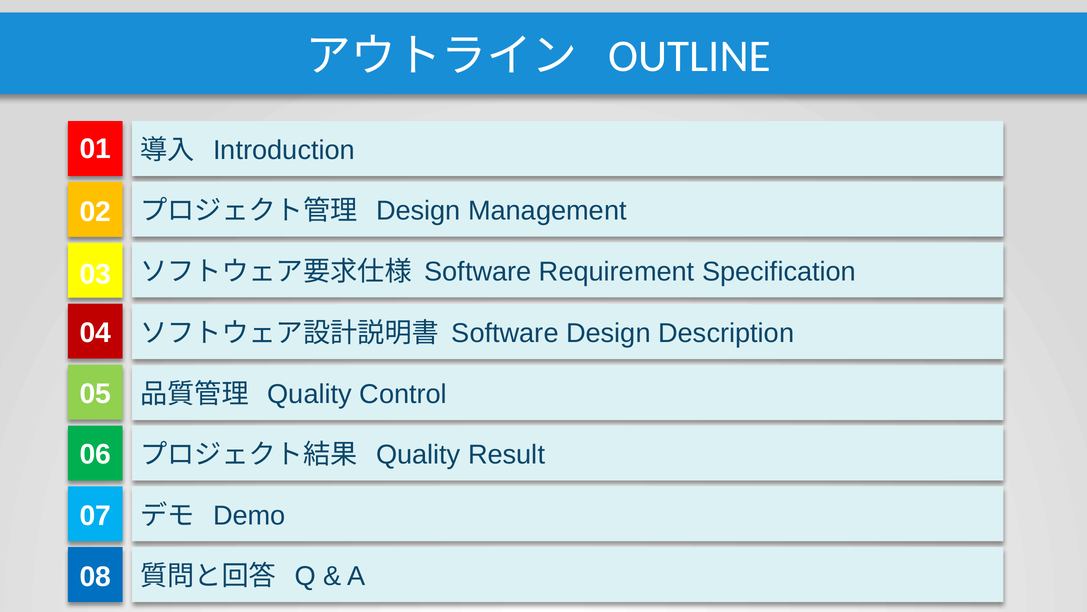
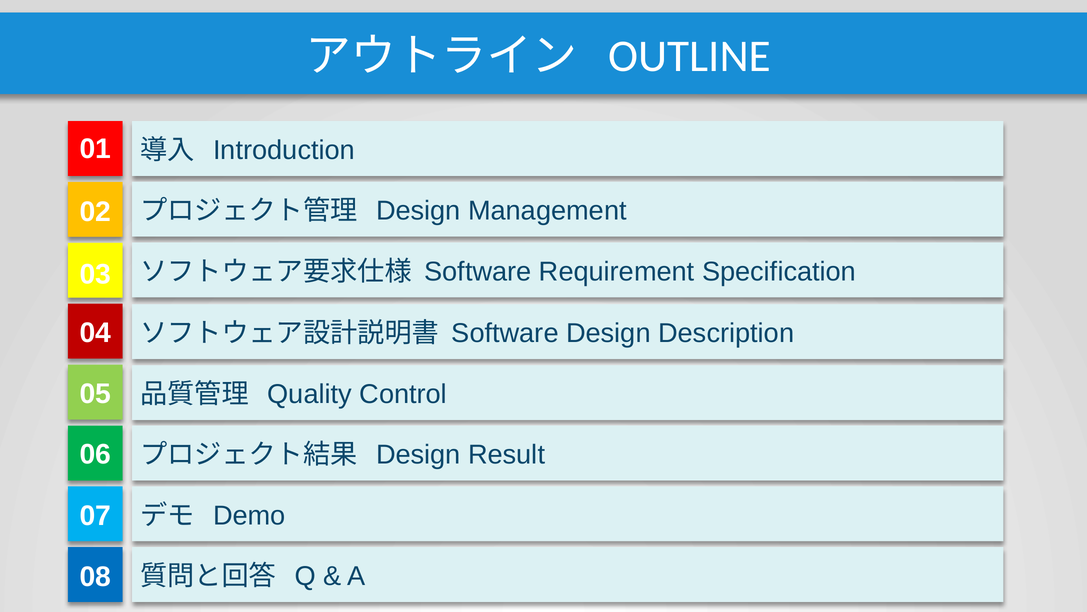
Quality: Quality -> Design (418, 454)
